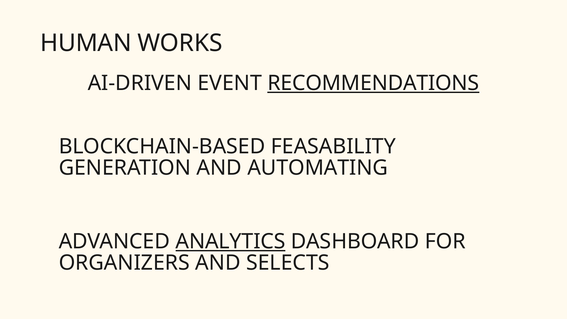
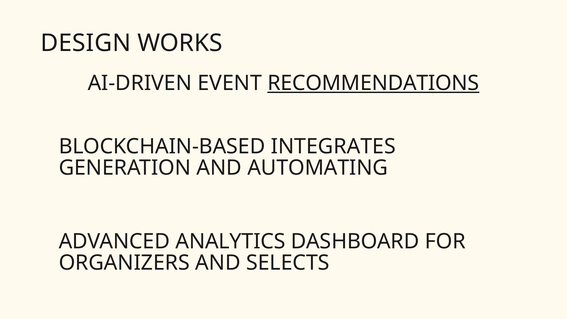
HUMAN: HUMAN -> DESIGN (86, 43)
FEASABILITY: FEASABILITY -> INTEGRATES (333, 147)
ANALYTICS underline: present -> none (231, 241)
